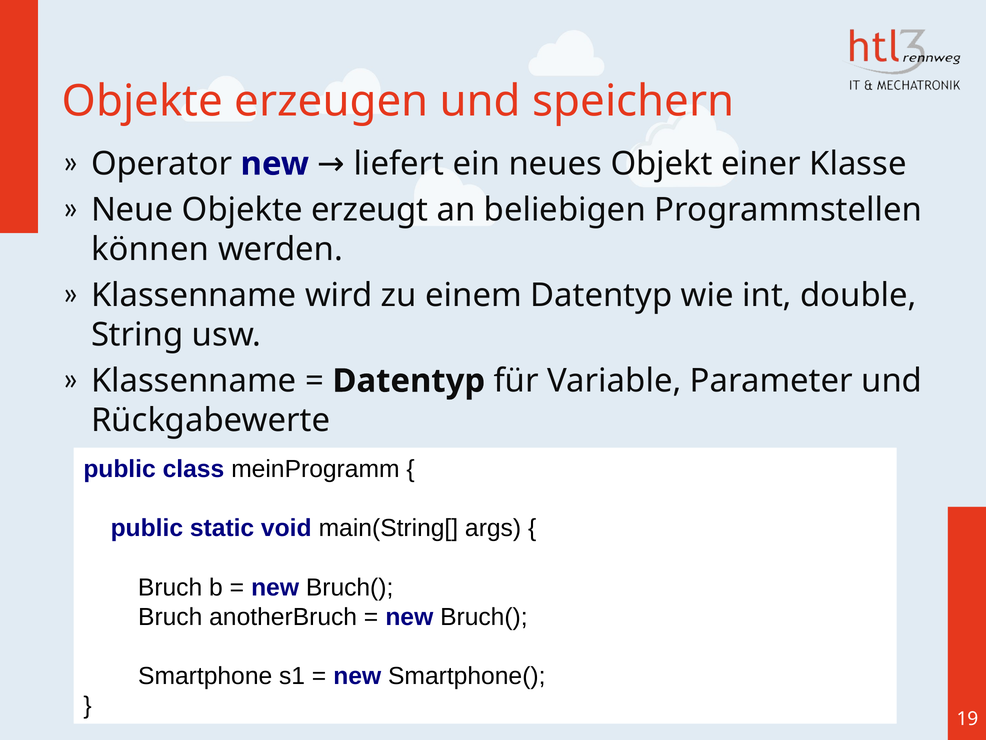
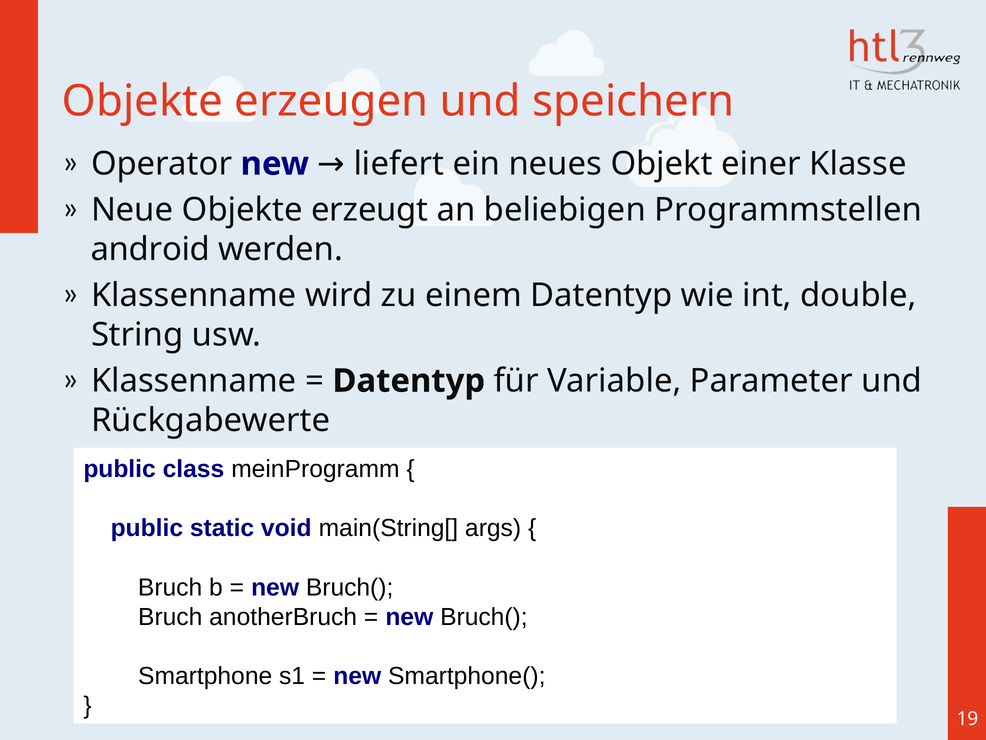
können: können -> android (150, 249)
